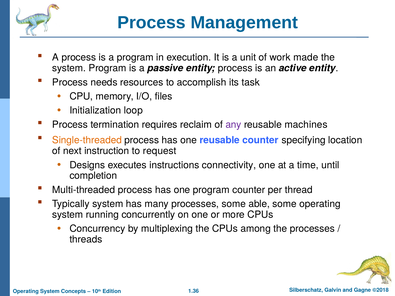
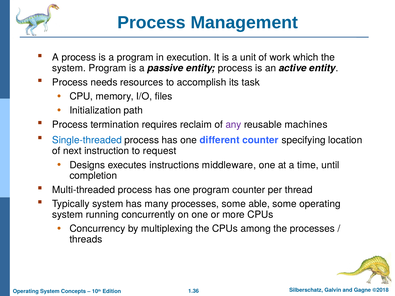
made: made -> which (306, 58)
loop: loop -> path (133, 111)
Single-threaded colour: orange -> blue (87, 140)
one reusable: reusable -> different (220, 140)
connectivity: connectivity -> middleware (229, 165)
